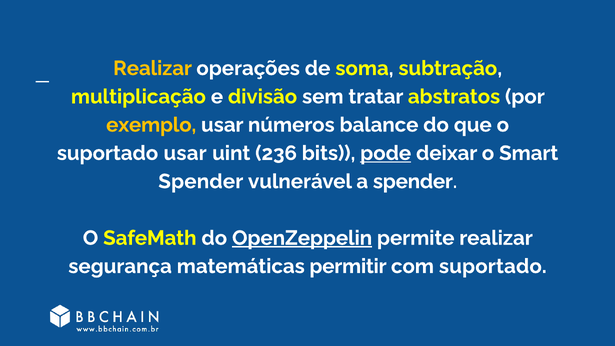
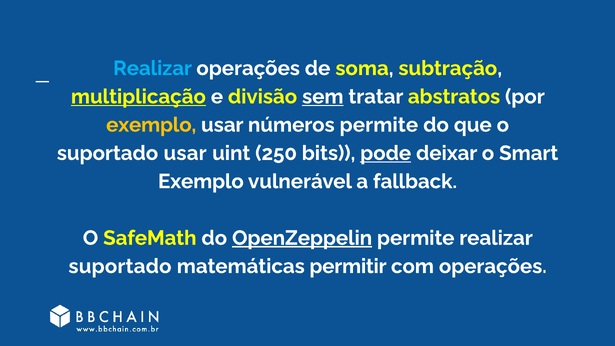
Realizar colour: yellow -> light blue (153, 68)
multiplicação underline: none -> present (138, 97)
sem underline: none -> present (323, 97)
números balance: balance -> permite (379, 125)
236: 236 -> 250 (276, 153)
Spender: Spender -> Exemplo (201, 181)
a spender: spender -> fallback (415, 181)
segurança: segurança -> suportado (120, 266)
com suportado: suportado -> operações (493, 266)
